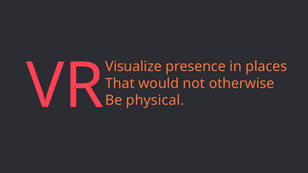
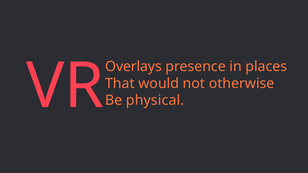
Visualize: Visualize -> Overlays (133, 67)
